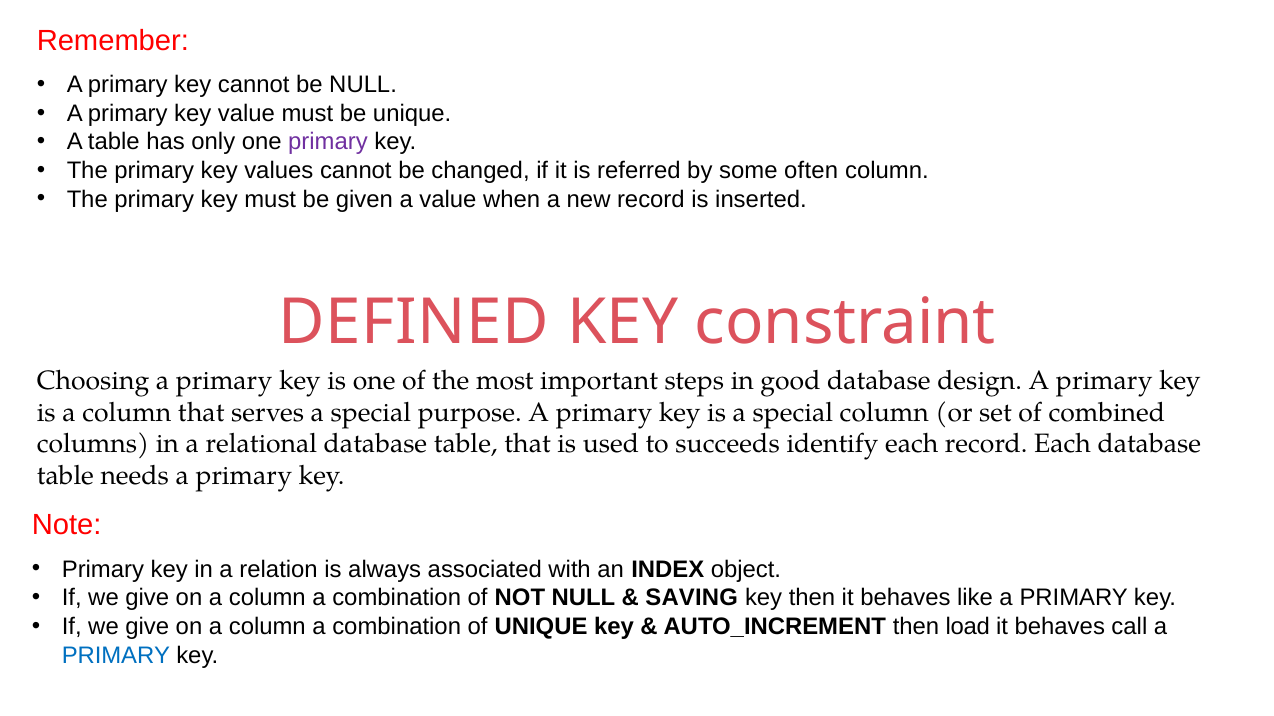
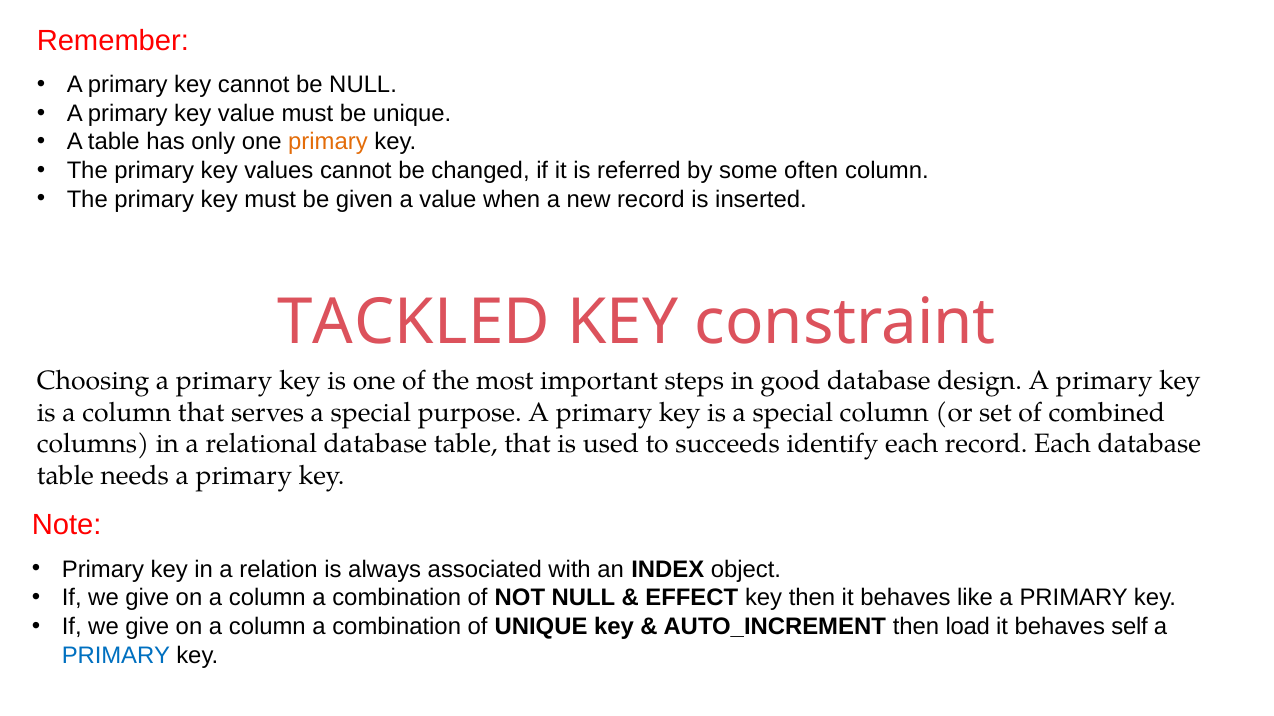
primary colour: purple -> orange (328, 142)
DEFINED: DEFINED -> TACKLED (414, 323)
SAVING: SAVING -> EFFECT (692, 598)
call: call -> self (1130, 627)
